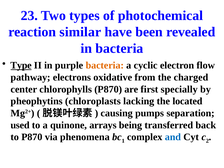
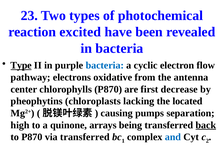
similar: similar -> excited (80, 32)
bacteria colour: orange -> blue (105, 65)
charged: charged -> antenna (191, 77)
specially: specially -> decrease (179, 89)
used: used -> high (20, 125)
back underline: none -> present (206, 125)
via phenomena: phenomena -> transferred (85, 137)
